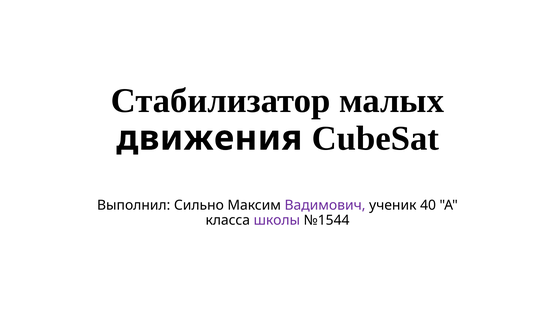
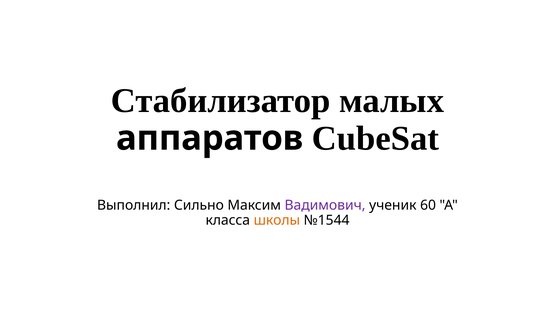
движения: движения -> аппаратов (210, 138)
40: 40 -> 60 (428, 205)
школы colour: purple -> orange (277, 220)
